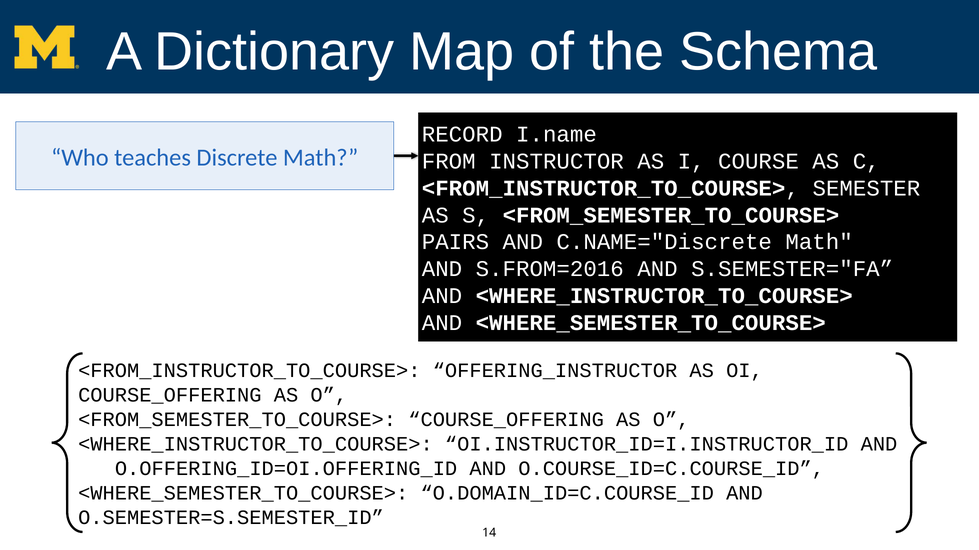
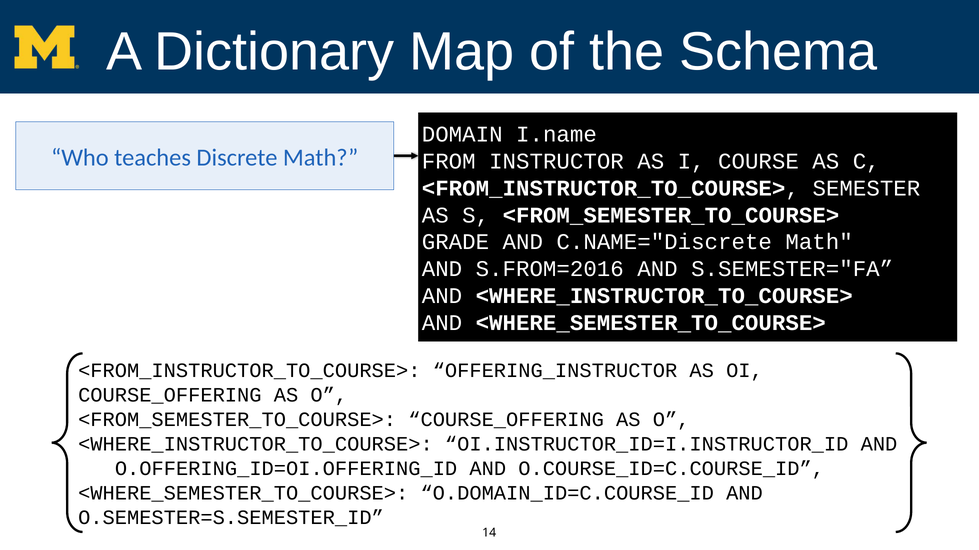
RECORD: RECORD -> DOMAIN (462, 135)
PAIRS: PAIRS -> GRADE (455, 242)
